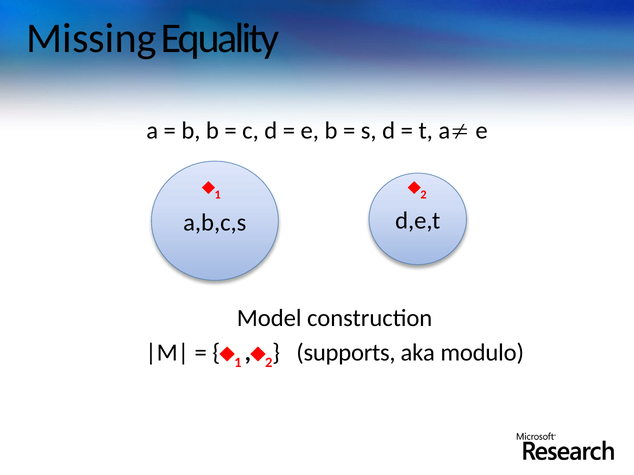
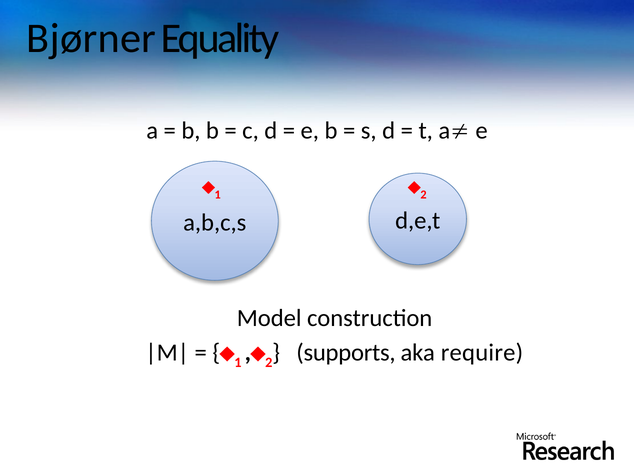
Missing: Missing -> Bjørner (91, 39)
modulo: modulo -> require (482, 353)
